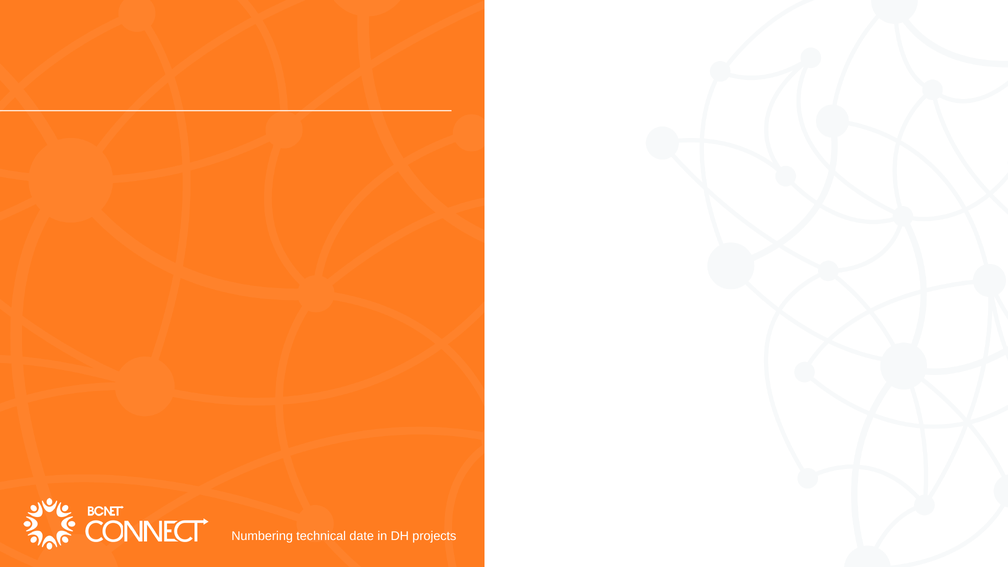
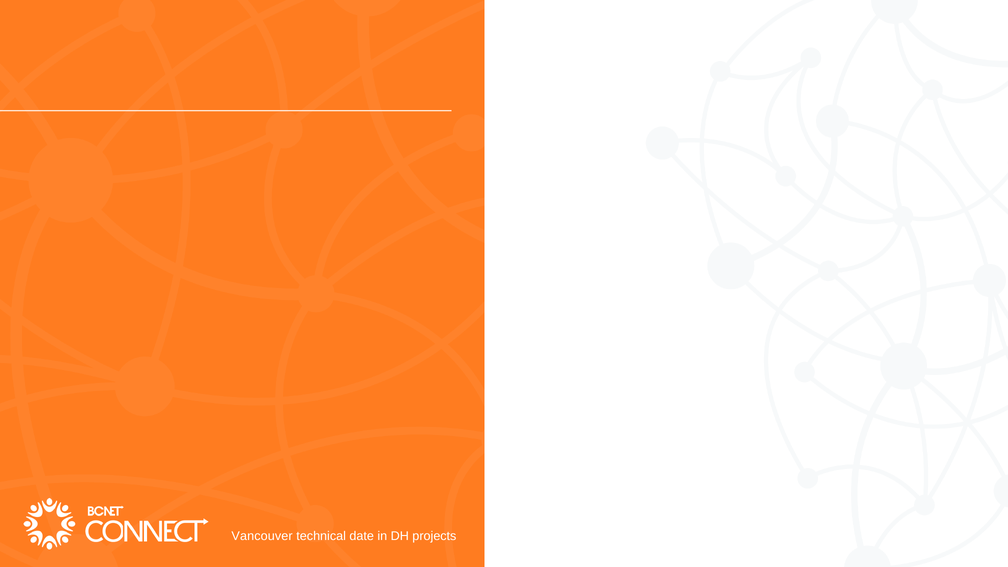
Numbering: Numbering -> Vancouver (262, 536)
